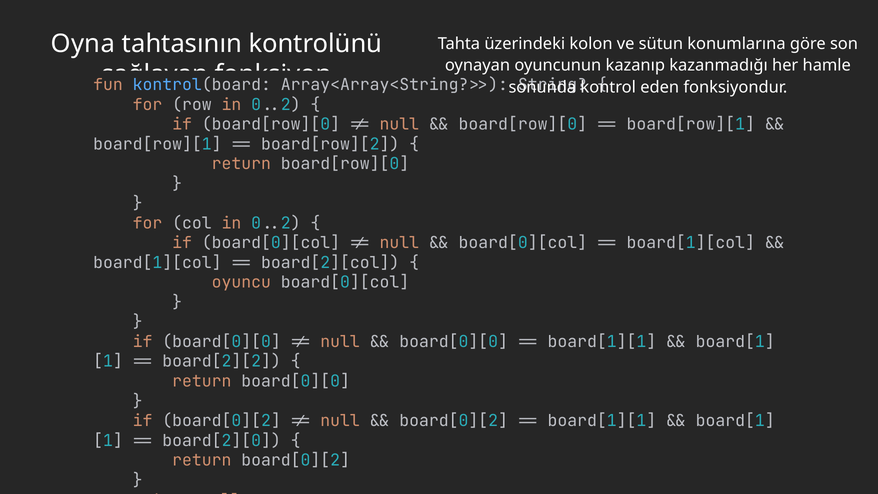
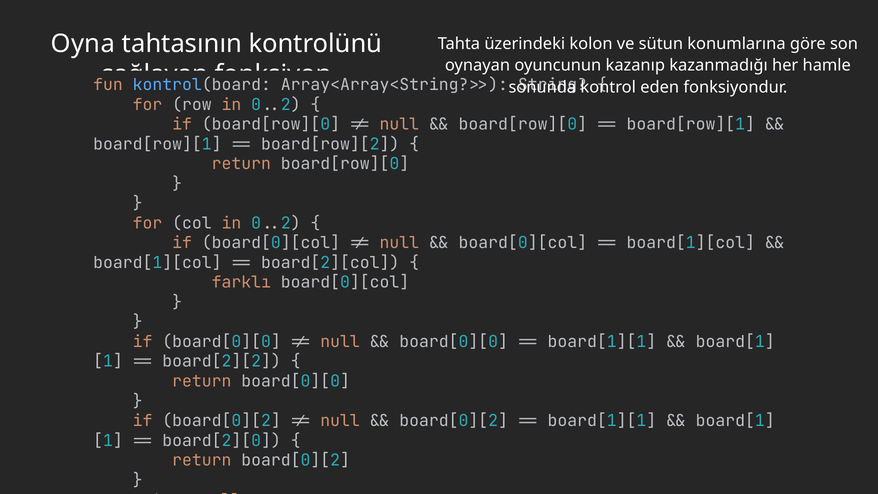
oyuncu: oyuncu -> farklı (241, 282)
